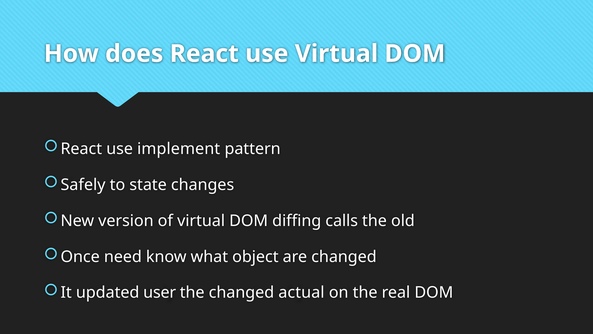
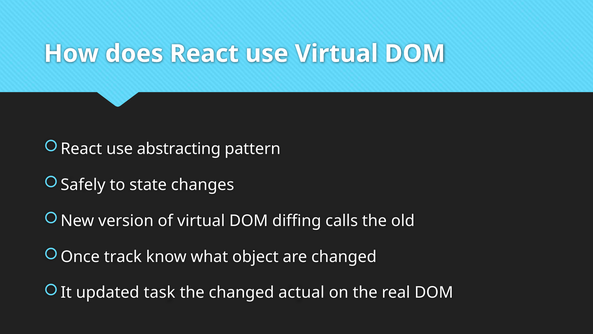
implement: implement -> abstracting (179, 149)
need: need -> track (123, 256)
user: user -> task (159, 292)
